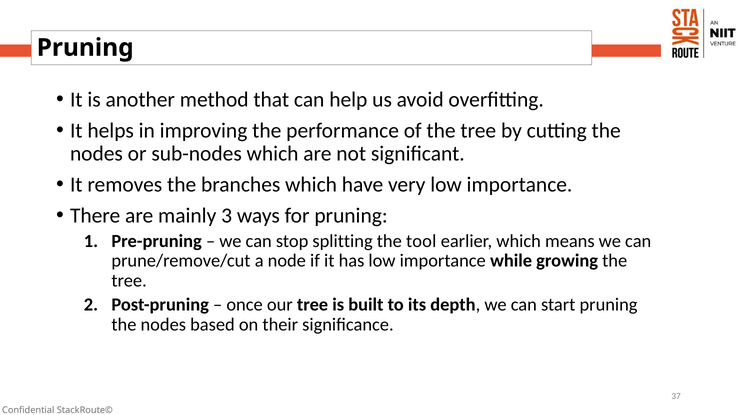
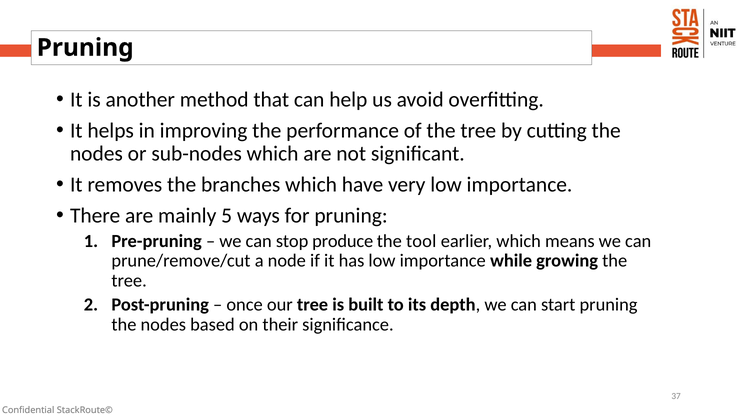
3: 3 -> 5 (227, 215)
splitting: splitting -> produce (343, 241)
